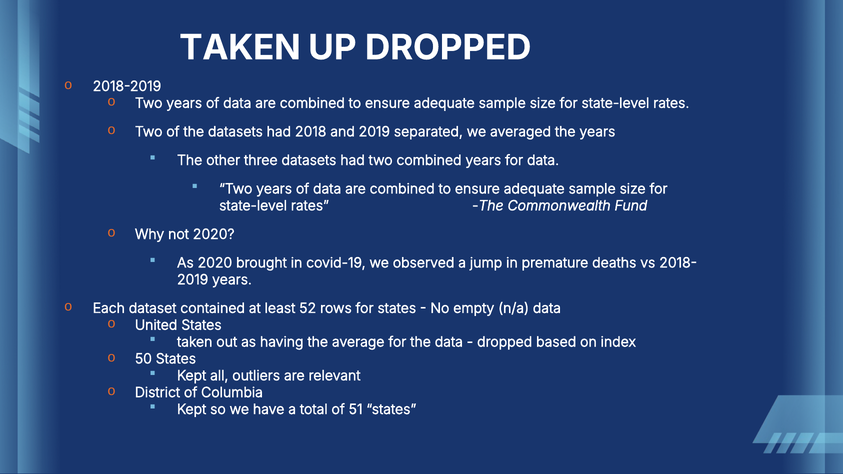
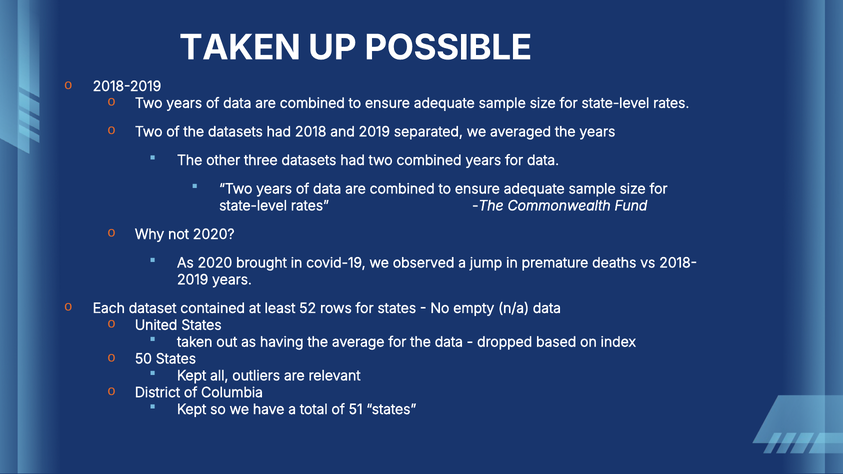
UP DROPPED: DROPPED -> POSSIBLE (448, 48)
